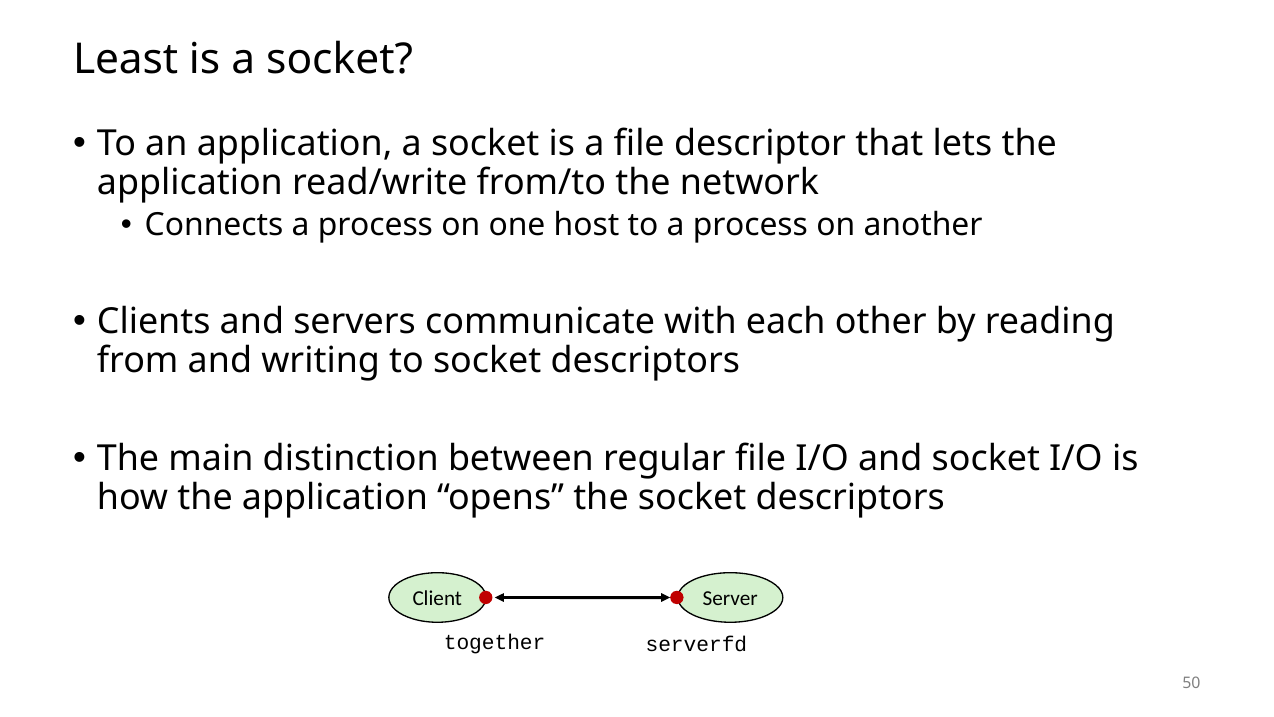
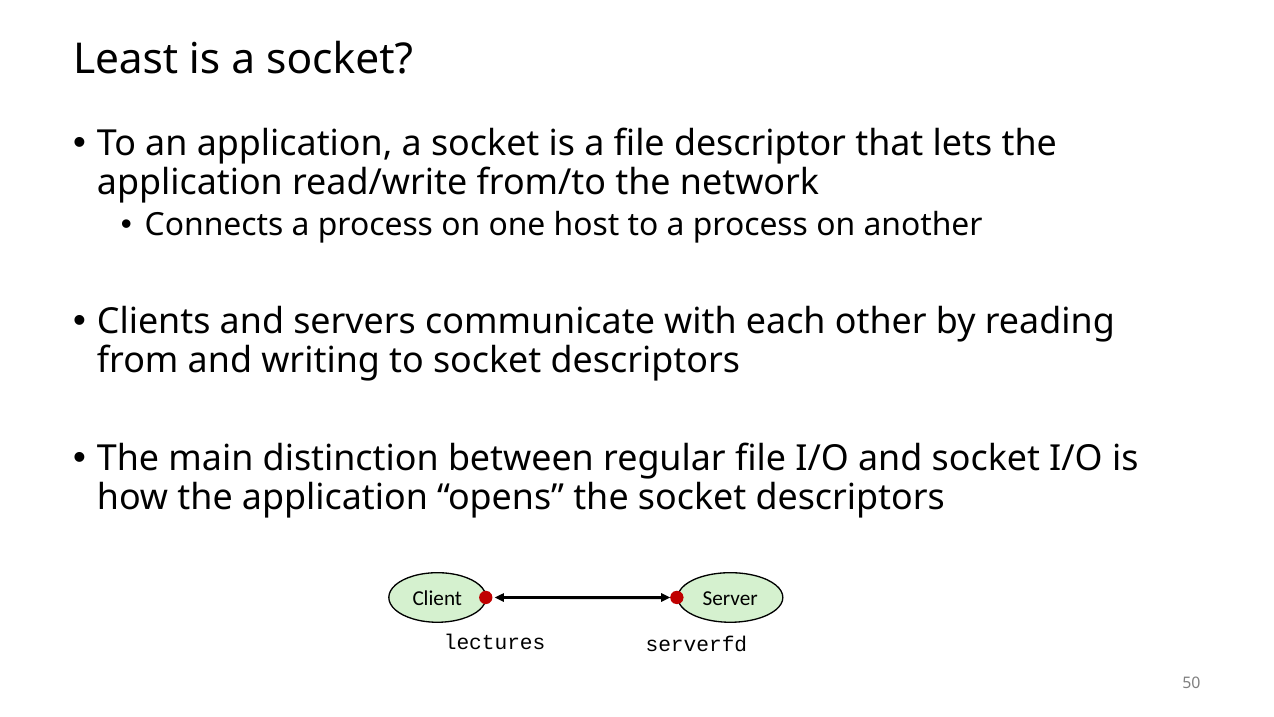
together: together -> lectures (495, 643)
